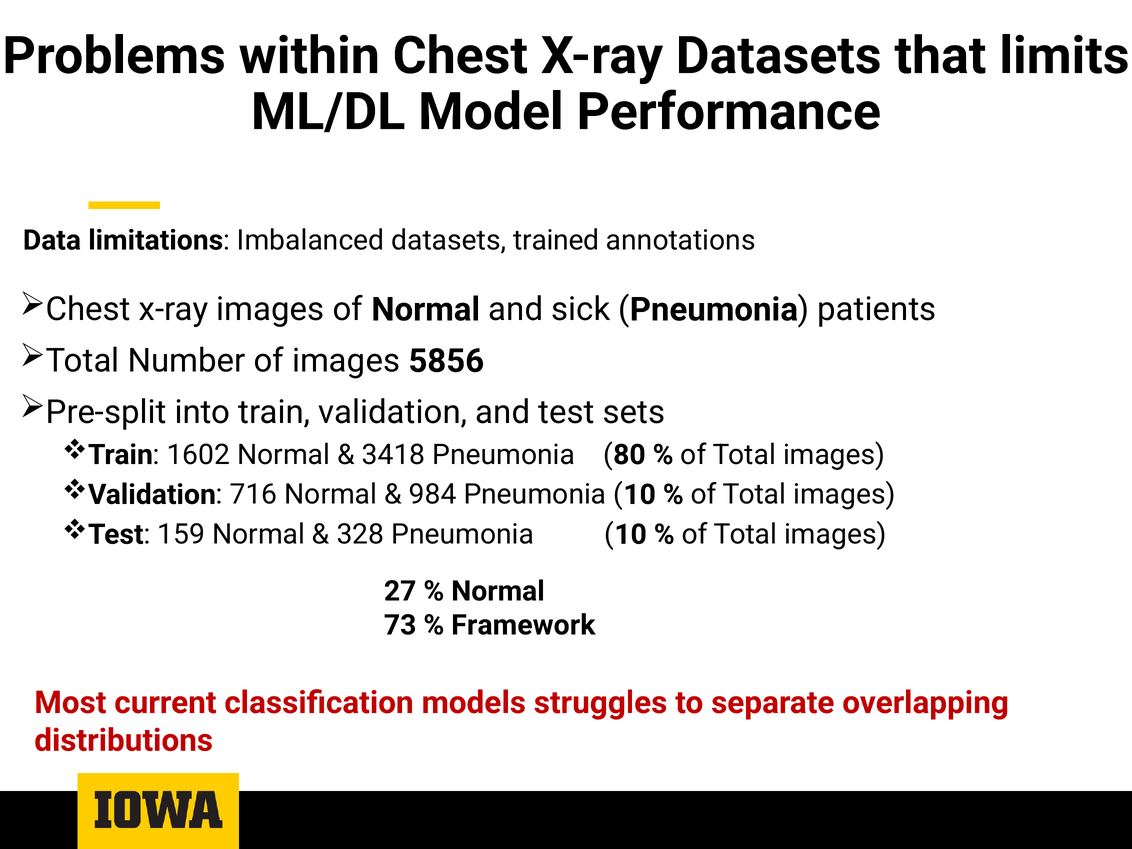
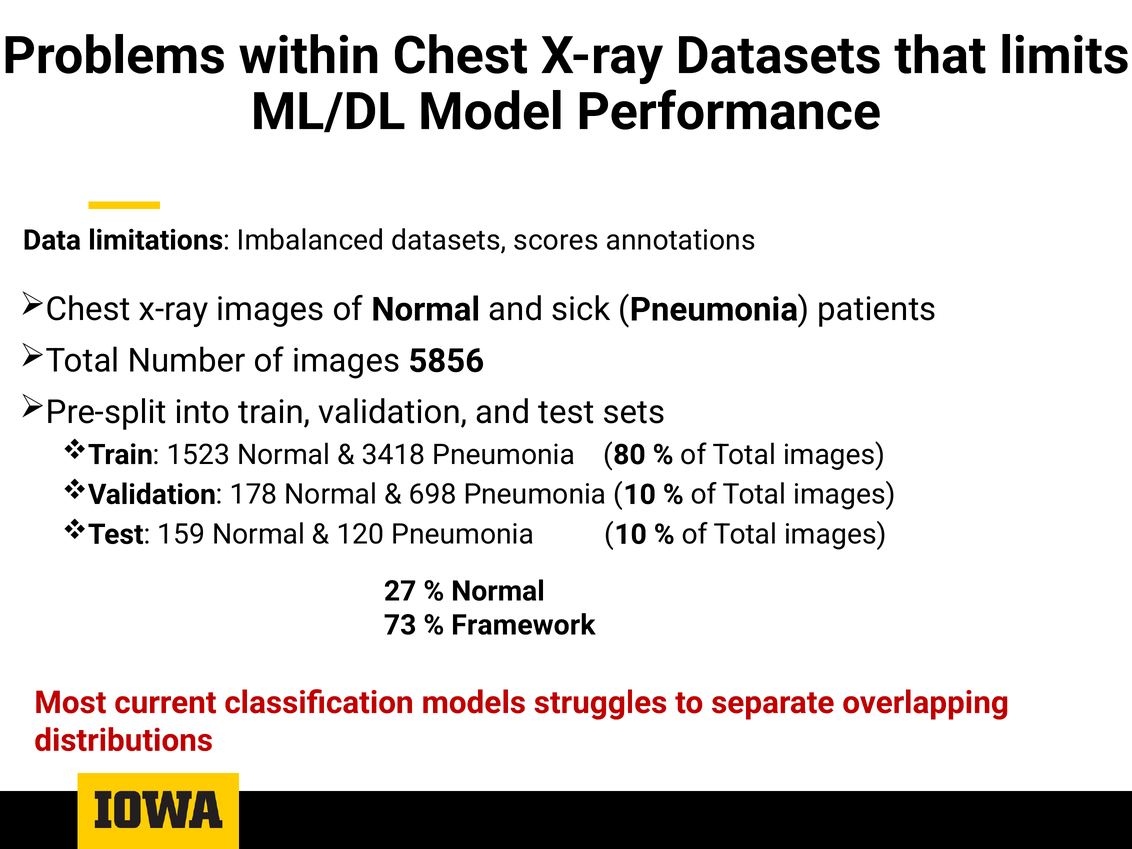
trained: trained -> scores (556, 240)
1602: 1602 -> 1523 (198, 455)
716: 716 -> 178 (253, 495)
984: 984 -> 698 (433, 495)
328: 328 -> 120 (360, 534)
